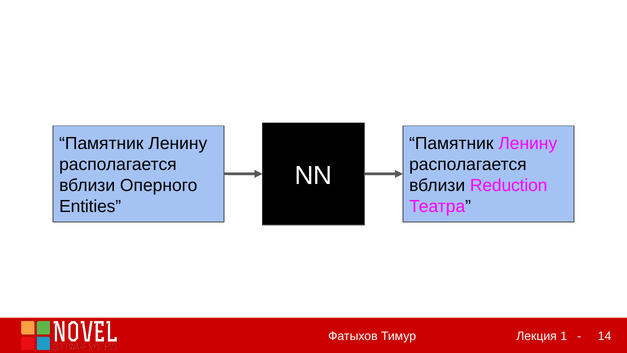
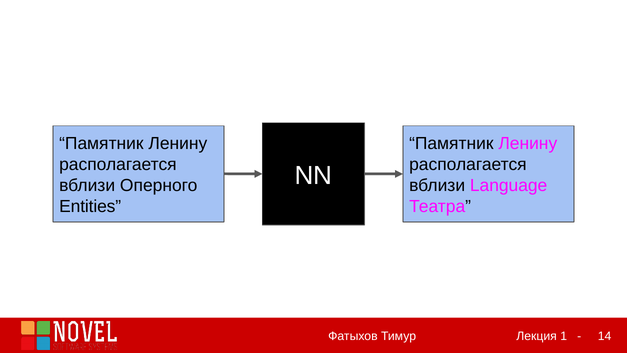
Reduction: Reduction -> Language (509, 185)
